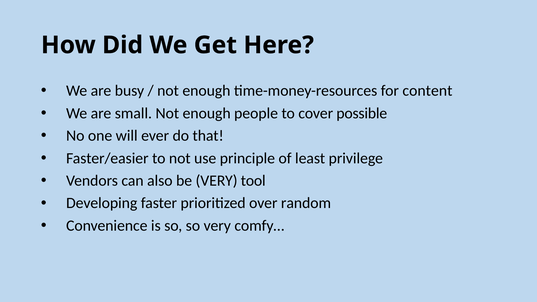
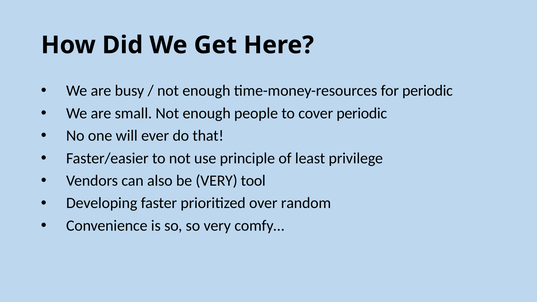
for content: content -> periodic (428, 91)
cover possible: possible -> periodic (362, 113)
